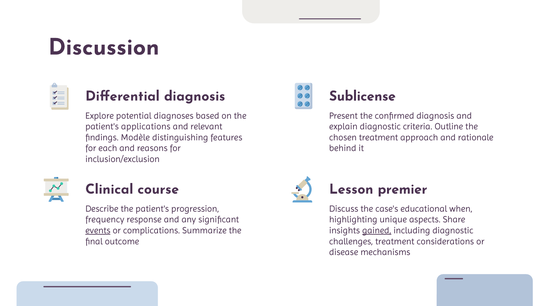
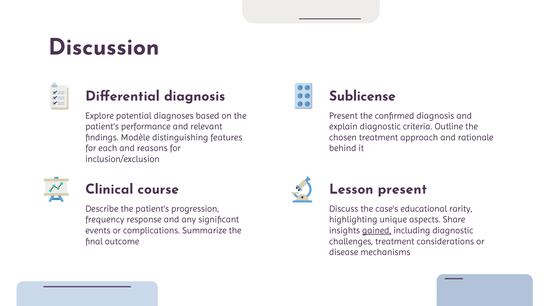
applications: applications -> performance (146, 127)
Lesson premier: premier -> present (402, 189)
when: when -> rarity (461, 209)
events underline: present -> none (98, 231)
